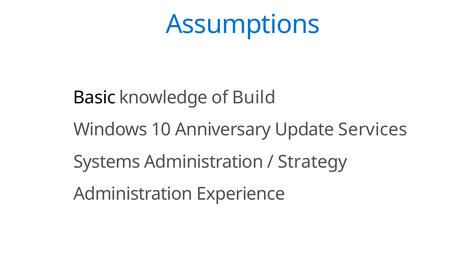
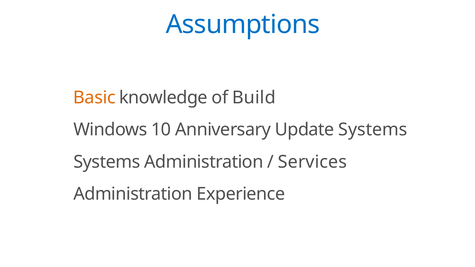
Basic colour: black -> orange (94, 98)
Update Services: Services -> Systems (373, 130)
Strategy: Strategy -> Services (312, 162)
